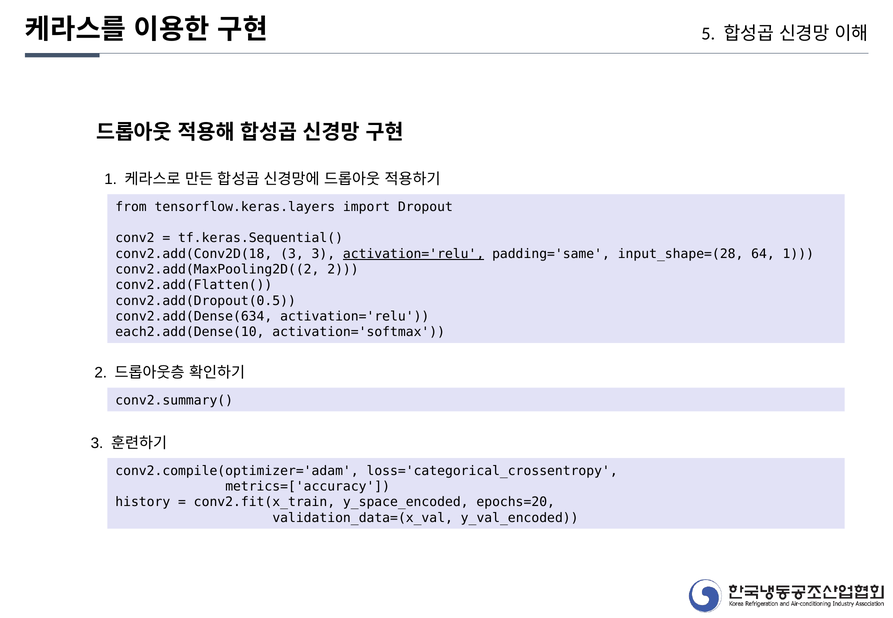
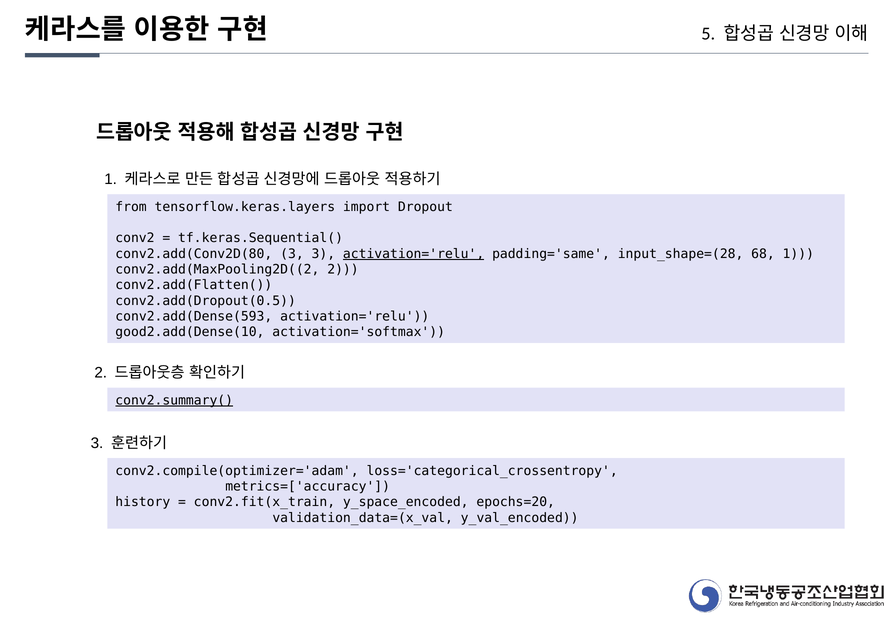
conv2.add(Conv2D(18: conv2.add(Conv2D(18 -> conv2.add(Conv2D(80 (194, 254)
64: 64 -> 68 (763, 254)
conv2.add(Dense(634: conv2.add(Dense(634 -> conv2.add(Dense(593 (194, 316)
each2.add(Dense(10: each2.add(Dense(10 -> good2.add(Dense(10 (190, 332)
conv2.summary( underline: none -> present (174, 401)
